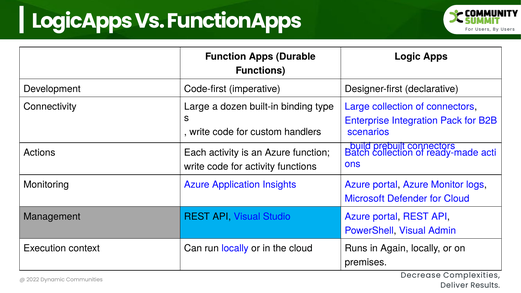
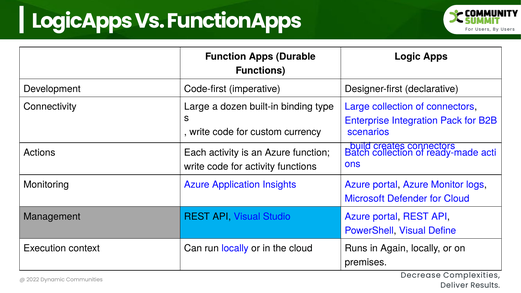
handlers: handlers -> currency (303, 132)
prebuilt: prebuilt -> creates (389, 146)
Admin: Admin -> Define (442, 231)
